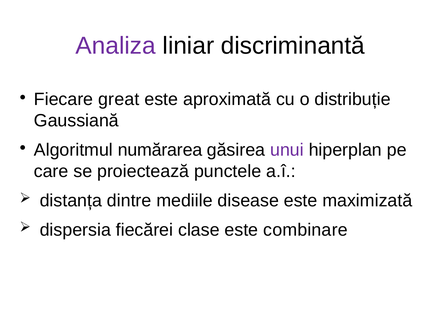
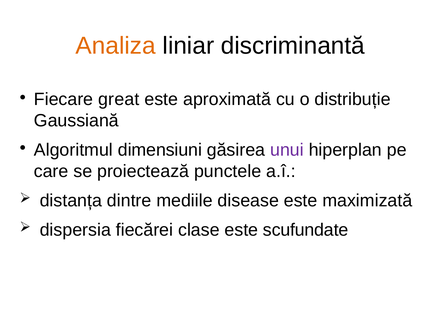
Analiza colour: purple -> orange (116, 46)
numărarea: numărarea -> dimensiuni (160, 150)
combinare: combinare -> scufundate (306, 230)
